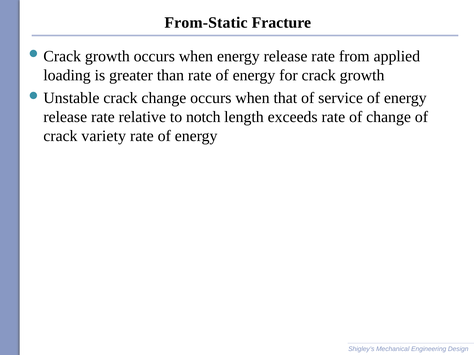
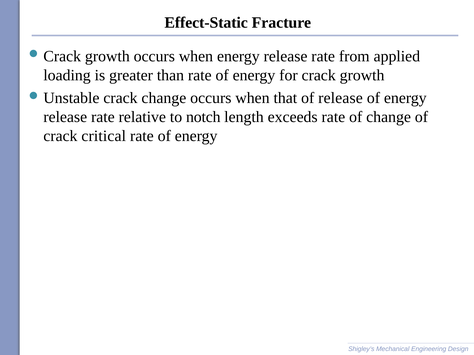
From-Static: From-Static -> Effect-Static (206, 23)
of service: service -> release (340, 98)
variety: variety -> critical (104, 136)
